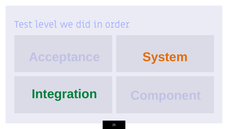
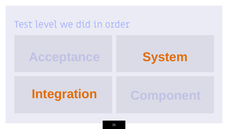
Integration colour: green -> orange (64, 94)
